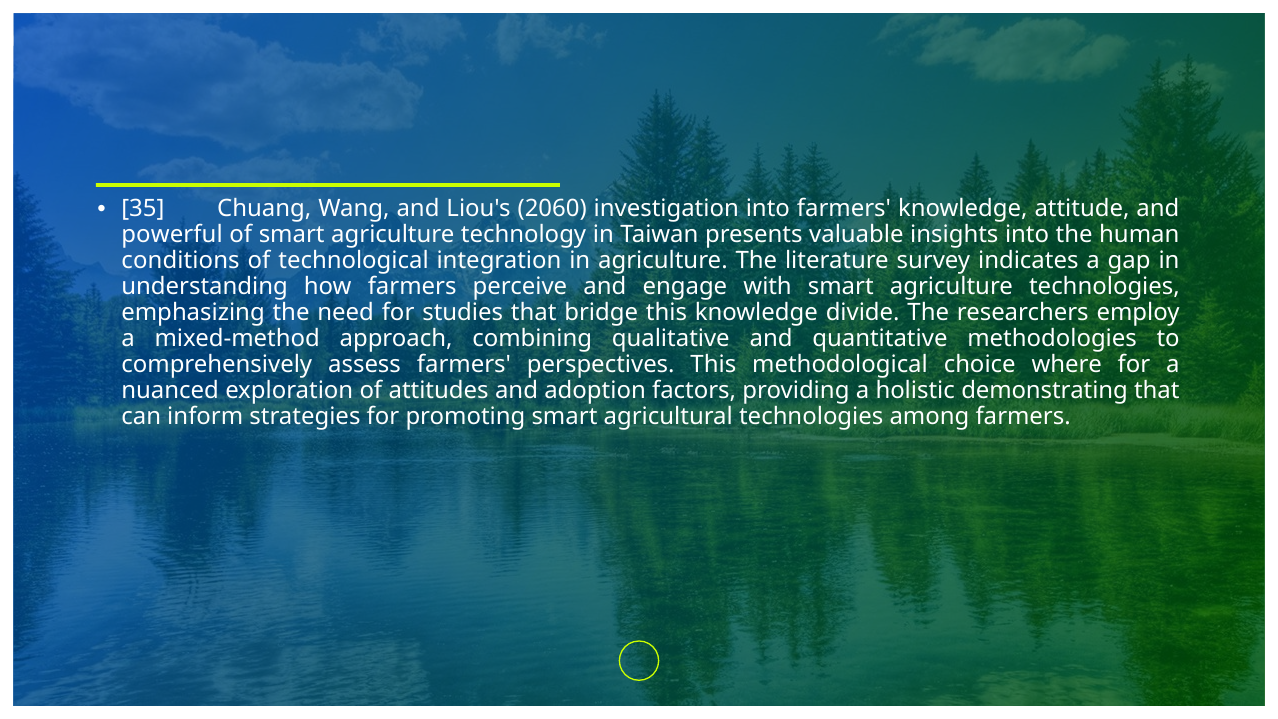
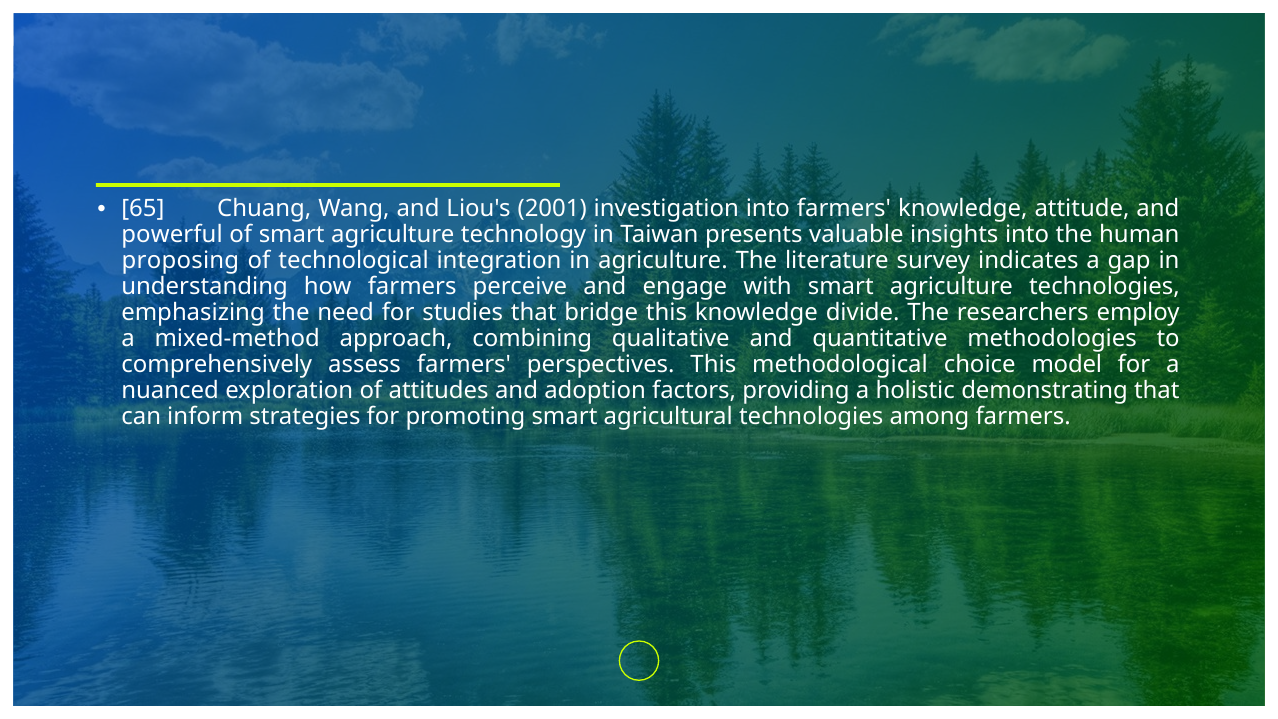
35: 35 -> 65 (143, 209)
2060: 2060 -> 2001 (552, 209)
conditions: conditions -> proposing (180, 261)
where: where -> model (1067, 364)
